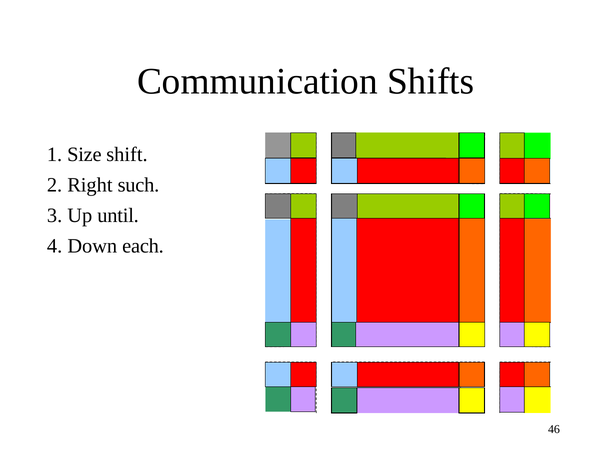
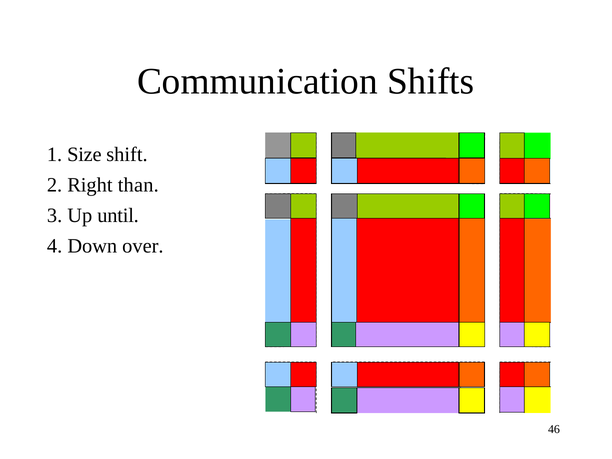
such: such -> than (138, 185)
each: each -> over (143, 246)
